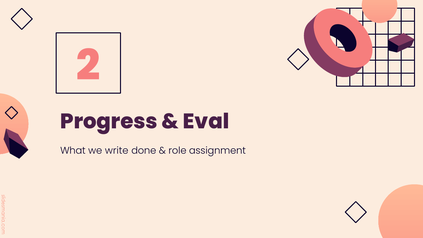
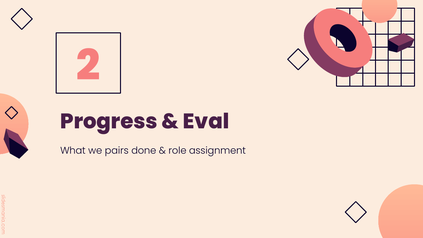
write: write -> pairs (117, 150)
